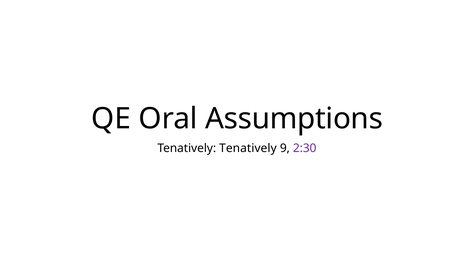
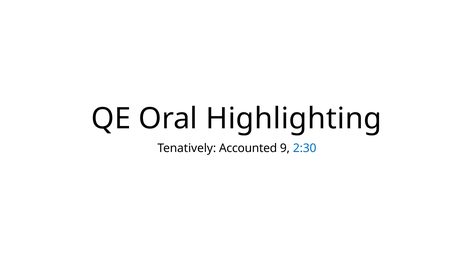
Assumptions: Assumptions -> Highlighting (294, 118)
Tenatively Tenatively: Tenatively -> Accounted (248, 148)
2:30 colour: purple -> blue (305, 148)
